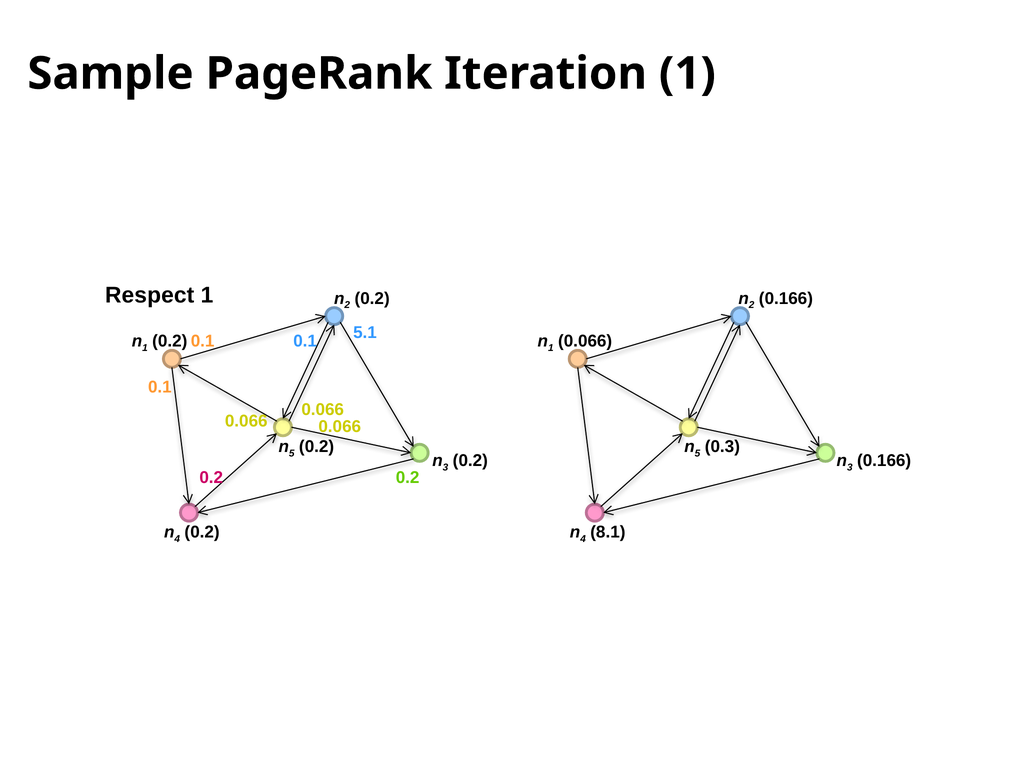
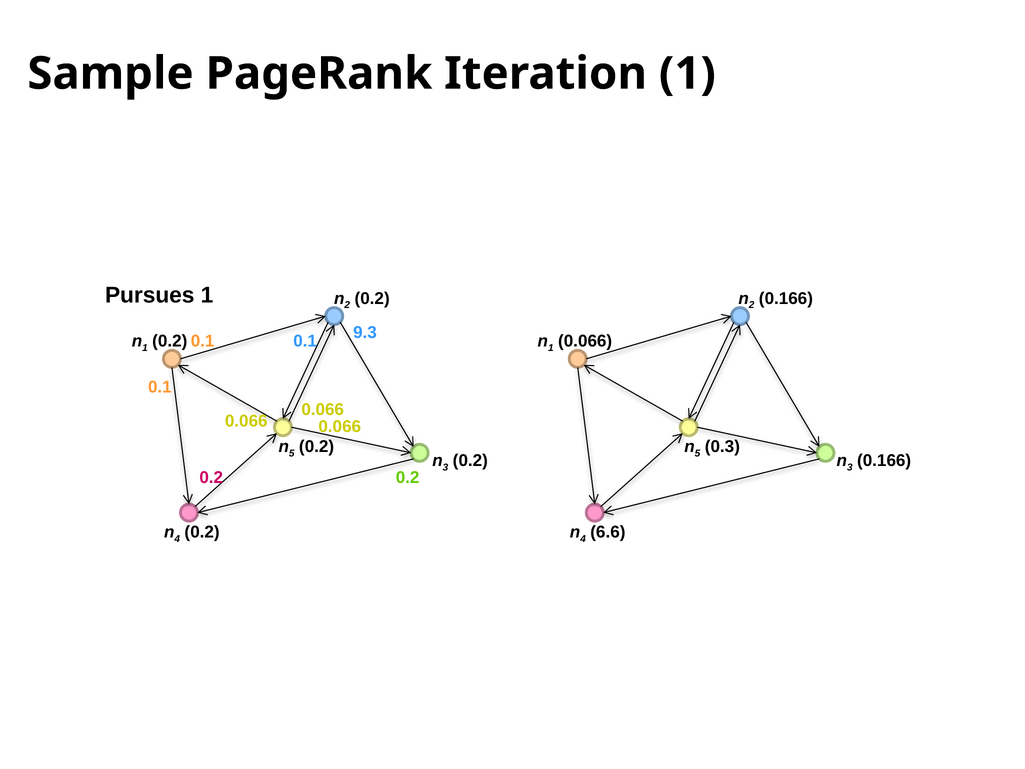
Respect: Respect -> Pursues (150, 295)
5.1: 5.1 -> 9.3 (365, 332)
8.1: 8.1 -> 6.6 (608, 532)
